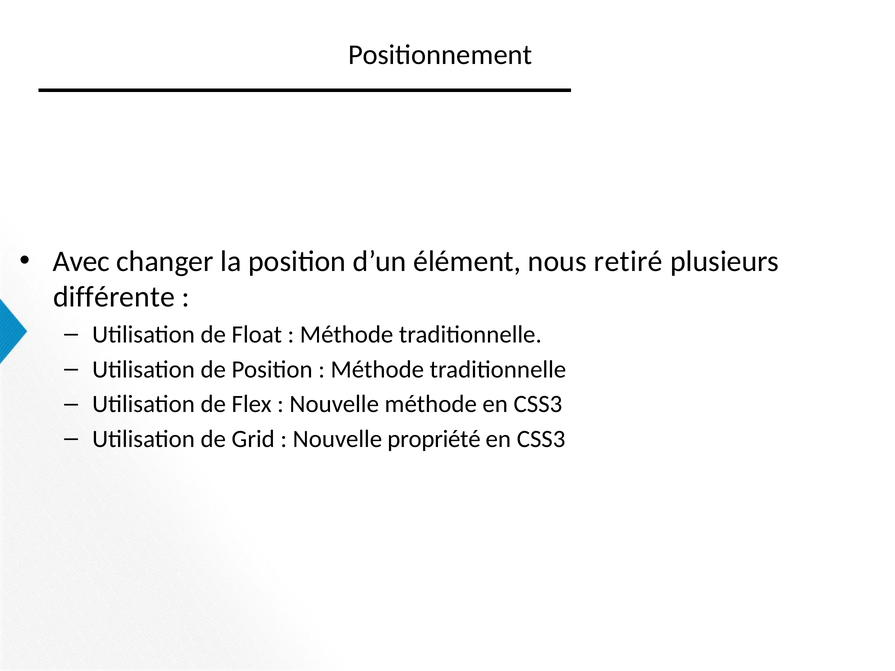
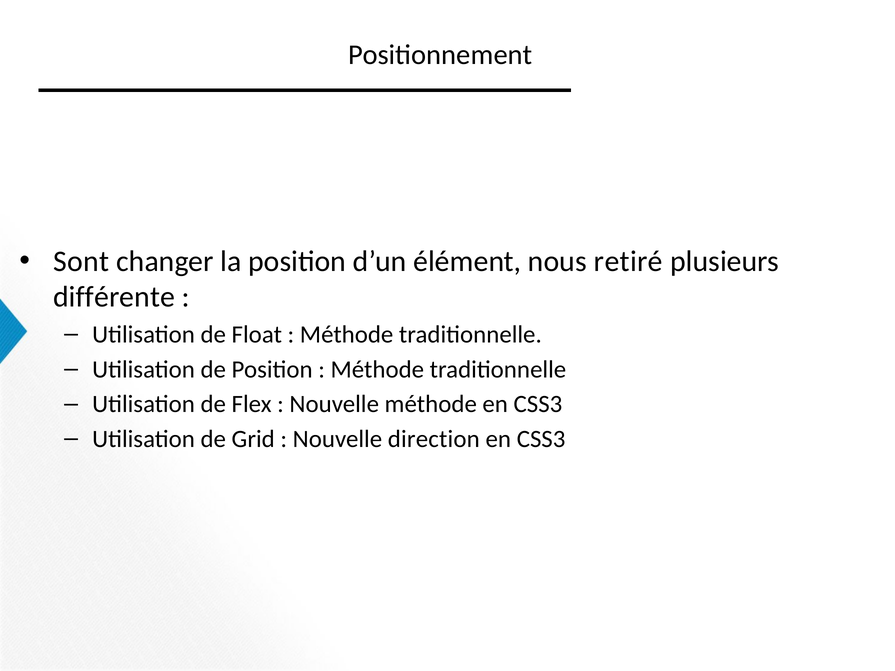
Avec: Avec -> Sont (81, 261)
propriété: propriété -> direction (434, 439)
